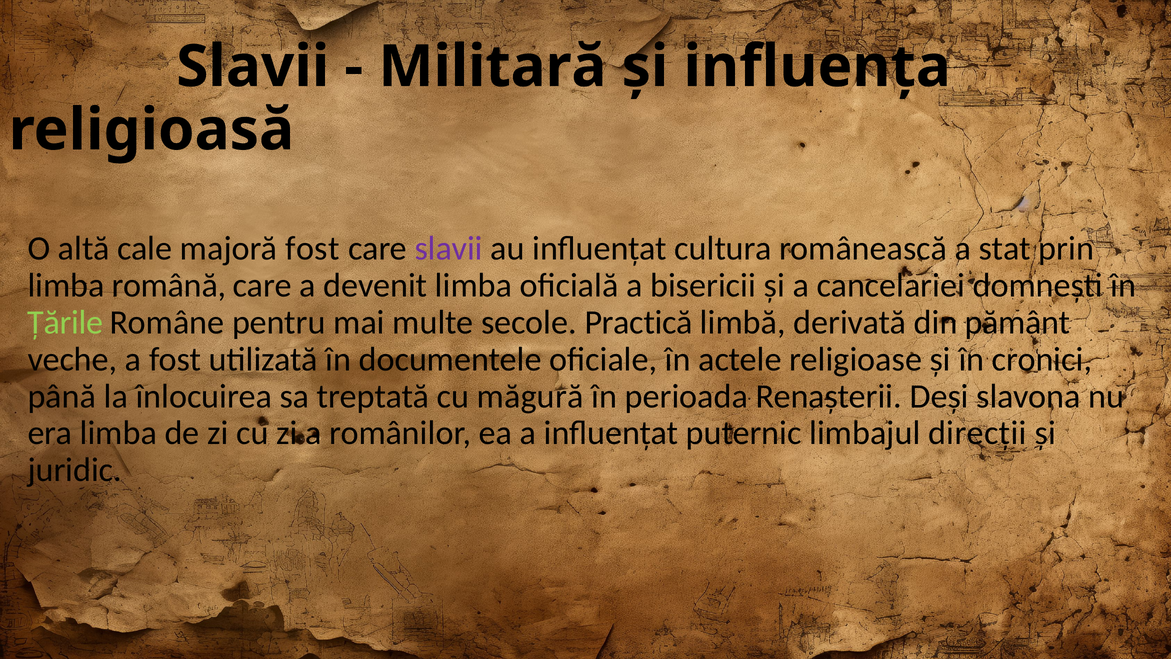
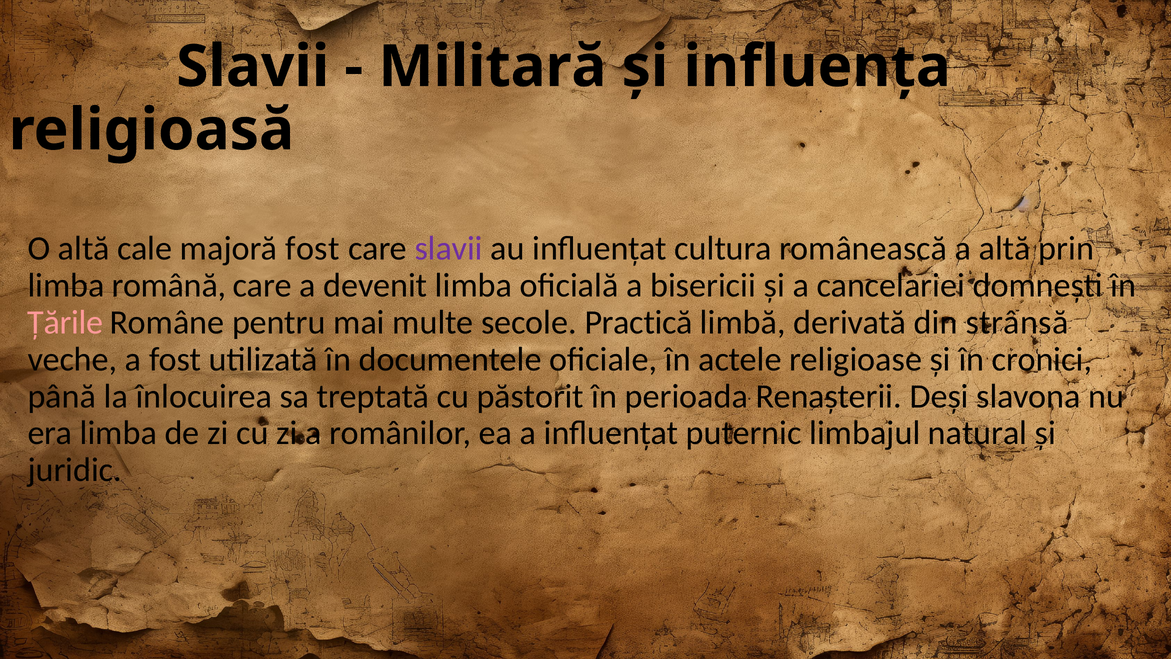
a stat: stat -> altă (1005, 249)
Țările colour: light green -> pink (65, 322)
pământ: pământ -> strânsă (1017, 322)
măgură: măgură -> păstorit (530, 396)
direcții: direcții -> natural (978, 433)
